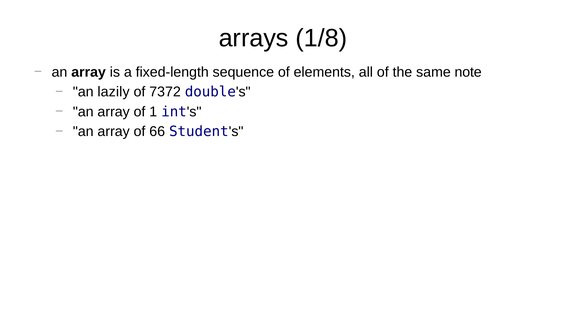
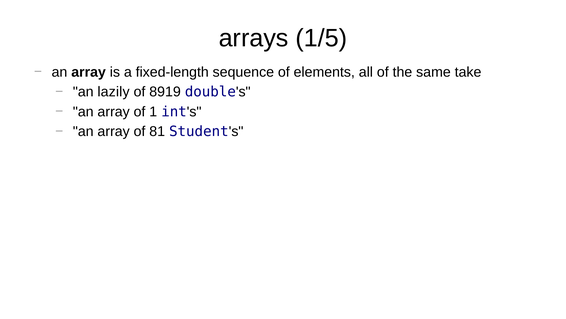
1/8: 1/8 -> 1/5 (321, 38)
note: note -> take (468, 72)
7372: 7372 -> 8919 (165, 92)
66: 66 -> 81 (157, 131)
